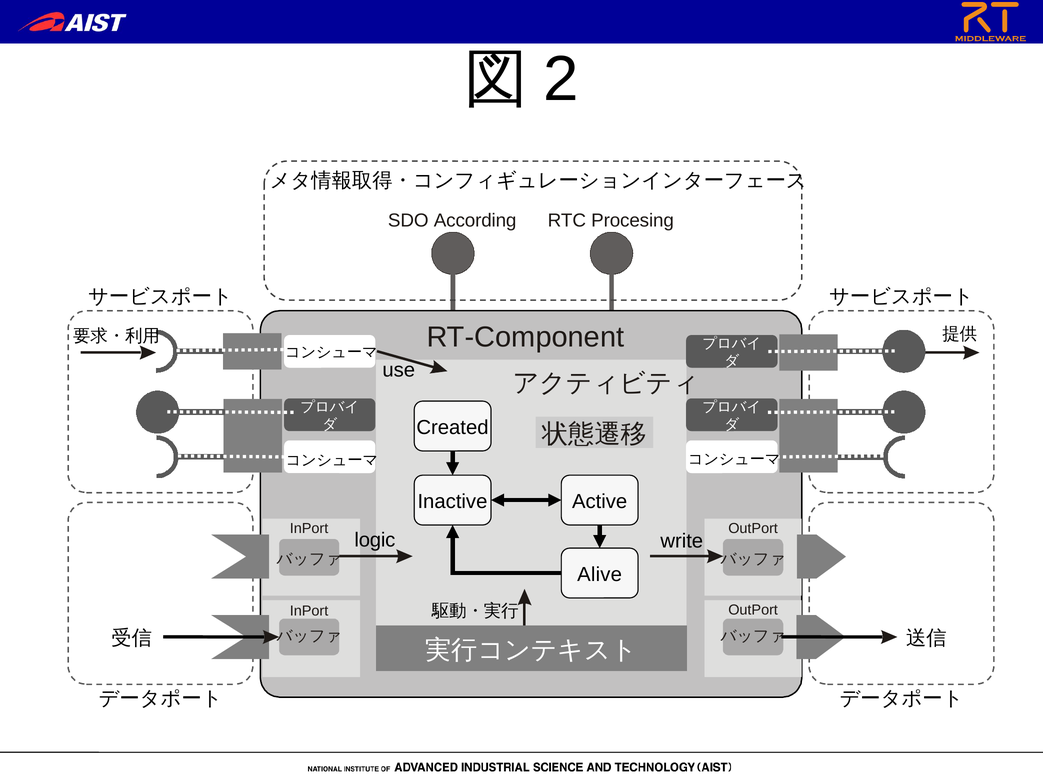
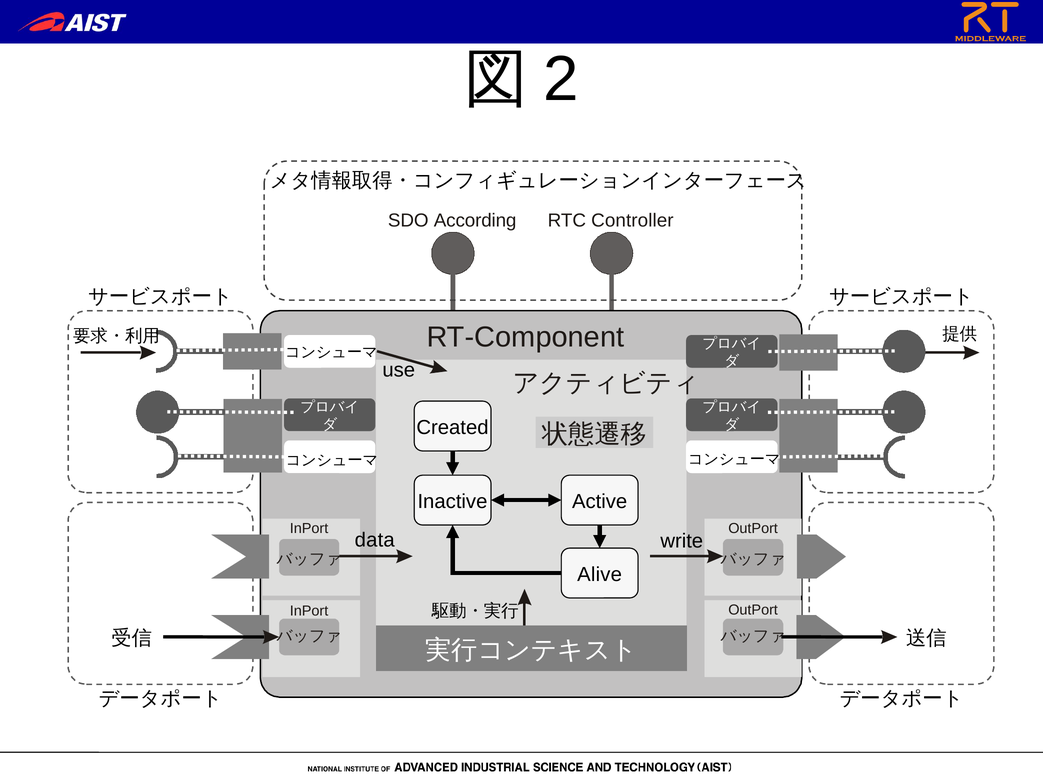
Procesing: Procesing -> Controller (632, 220)
logic: logic -> data (375, 540)
